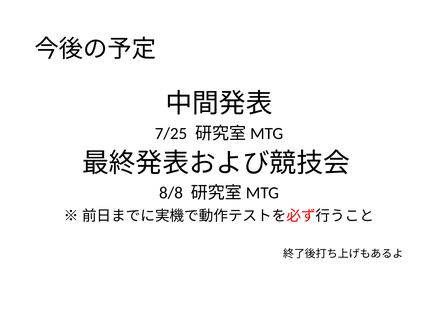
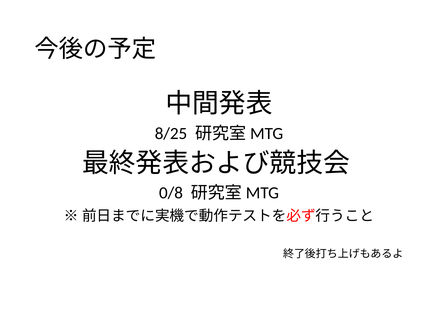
7/25: 7/25 -> 8/25 (171, 134)
8/8: 8/8 -> 0/8 (171, 193)
